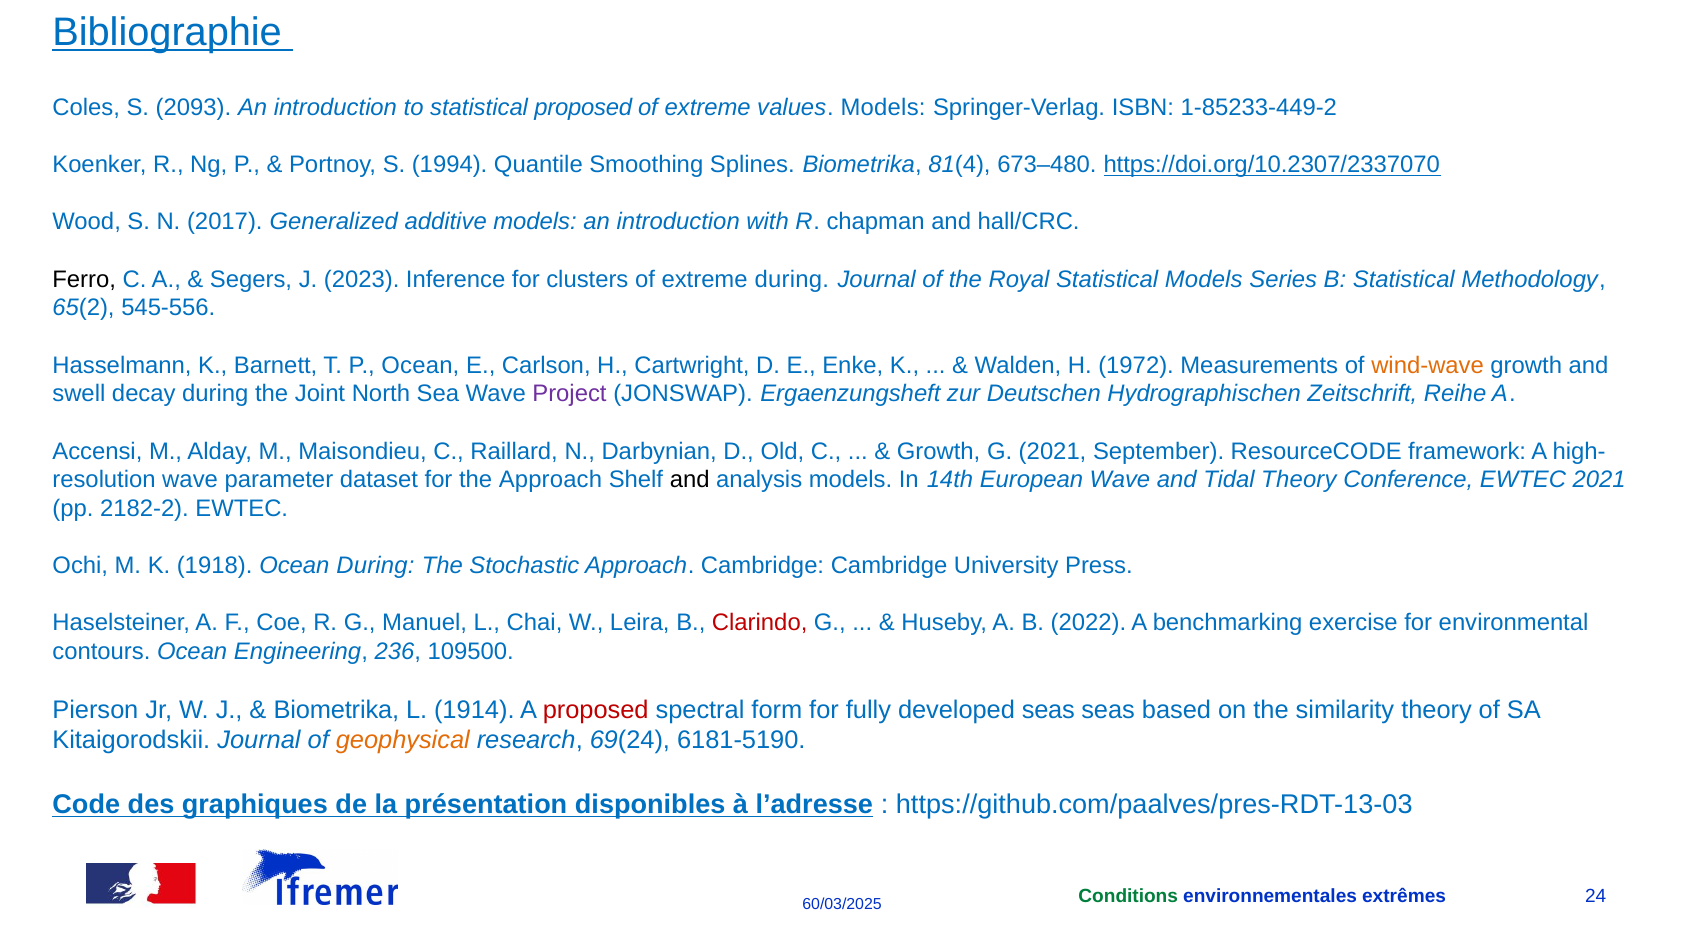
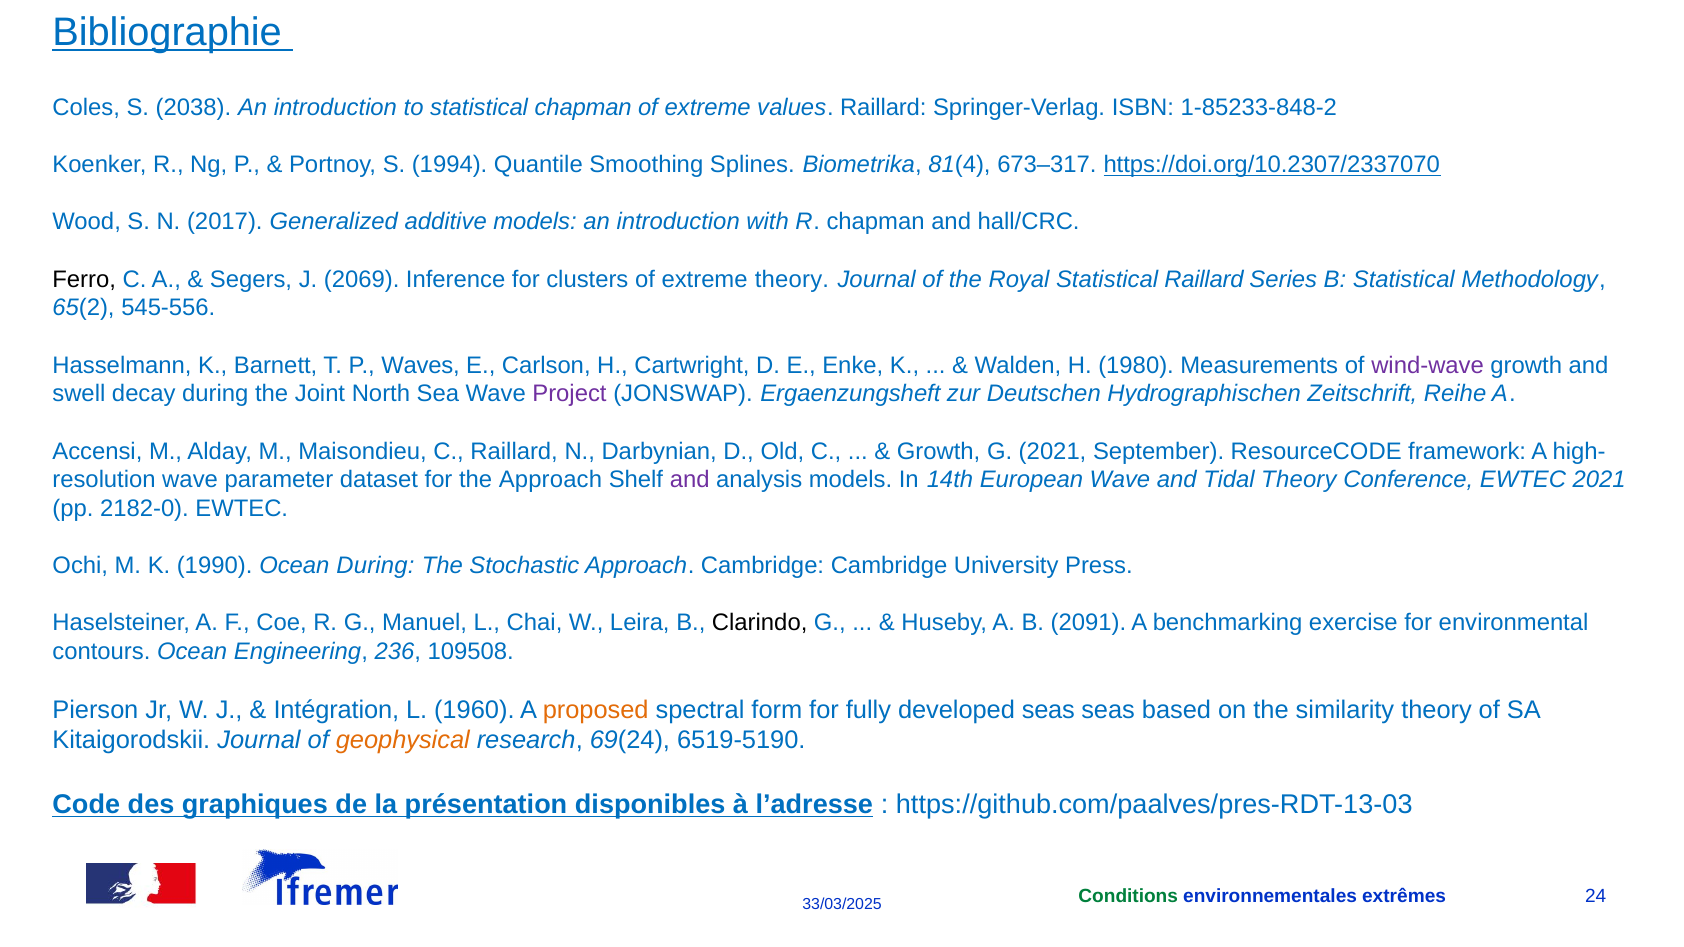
2093: 2093 -> 2038 (193, 108)
statistical proposed: proposed -> chapman (583, 108)
values Models: Models -> Raillard (883, 108)
1-85233-449-2: 1-85233-449-2 -> 1-85233-848-2 (1259, 108)
673–480: 673–480 -> 673–317 (1047, 165)
2023: 2023 -> 2069 (362, 279)
extreme during: during -> theory (792, 279)
Statistical Models: Models -> Raillard (1204, 279)
P Ocean: Ocean -> Waves (421, 365)
1972: 1972 -> 1980 (1136, 365)
wind-wave colour: orange -> purple (1428, 365)
and colour: black -> purple (690, 480)
2182-2: 2182-2 -> 2182-0 (144, 509)
1918: 1918 -> 1990 (215, 566)
Clarindo colour: red -> black (760, 623)
2022: 2022 -> 2091 (1088, 623)
109500: 109500 -> 109508 (471, 652)
Biometrika: Biometrika -> Intégration (336, 710)
1914: 1914 -> 1960 (474, 710)
proposed colour: red -> orange (596, 710)
6181-5190: 6181-5190 -> 6519-5190 (741, 741)
60/03/2025: 60/03/2025 -> 33/03/2025 (842, 905)
